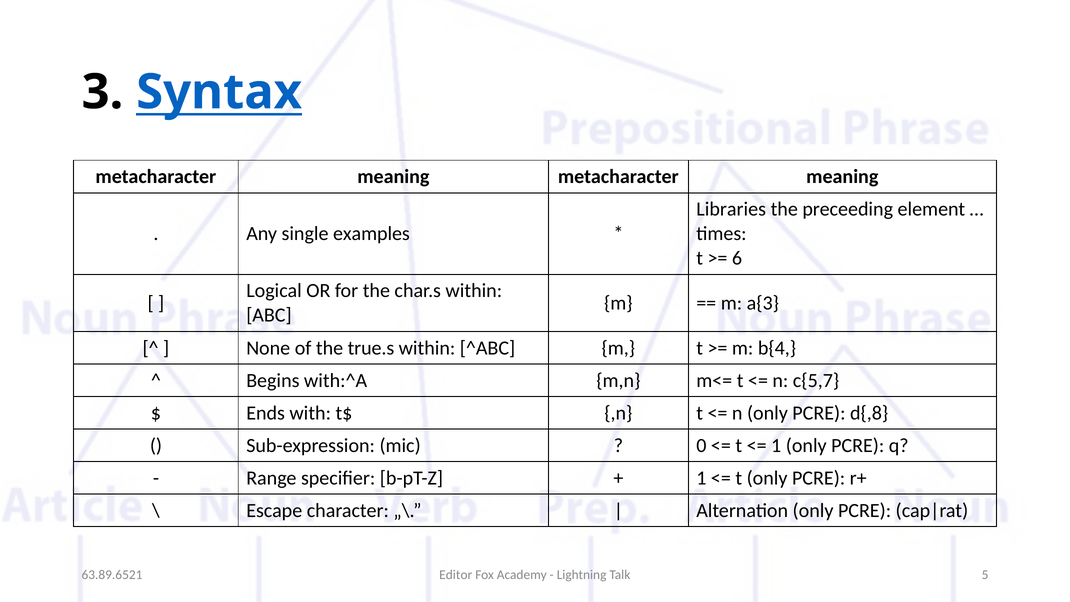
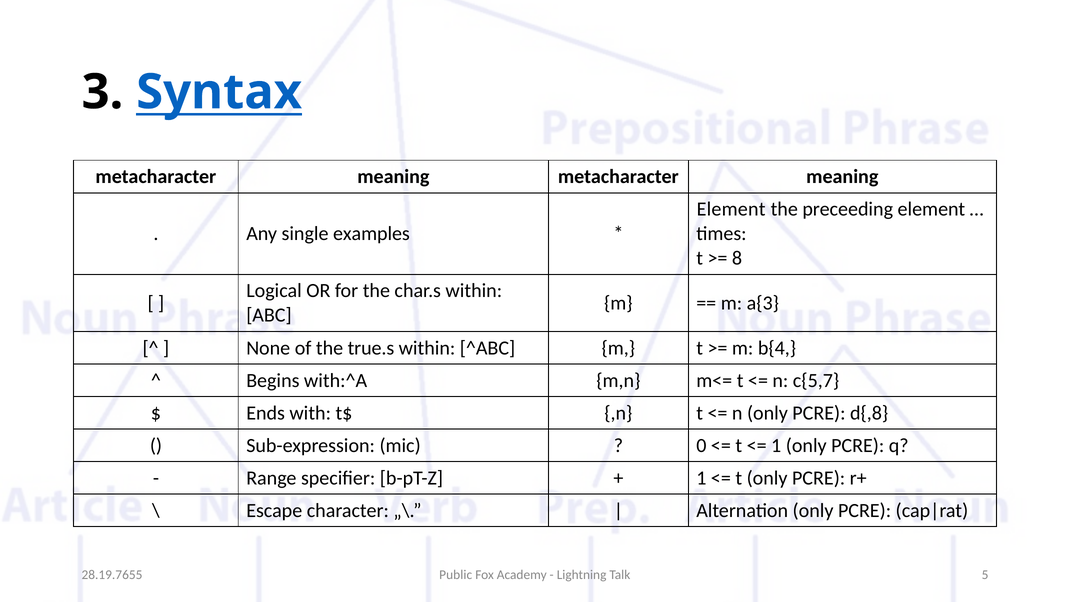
Libraries: Libraries -> Element (731, 209)
6: 6 -> 8 (737, 258)
Editor: Editor -> Public (456, 575)
63.89.6521: 63.89.6521 -> 28.19.7655 (112, 575)
